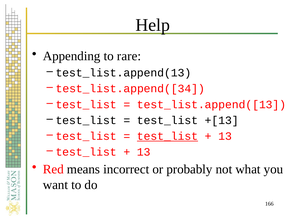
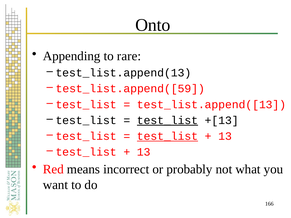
Help: Help -> Onto (153, 25)
test_list.append([34: test_list.append([34 -> test_list.append([59 (130, 89)
test_list underline: none -> present (167, 120)
